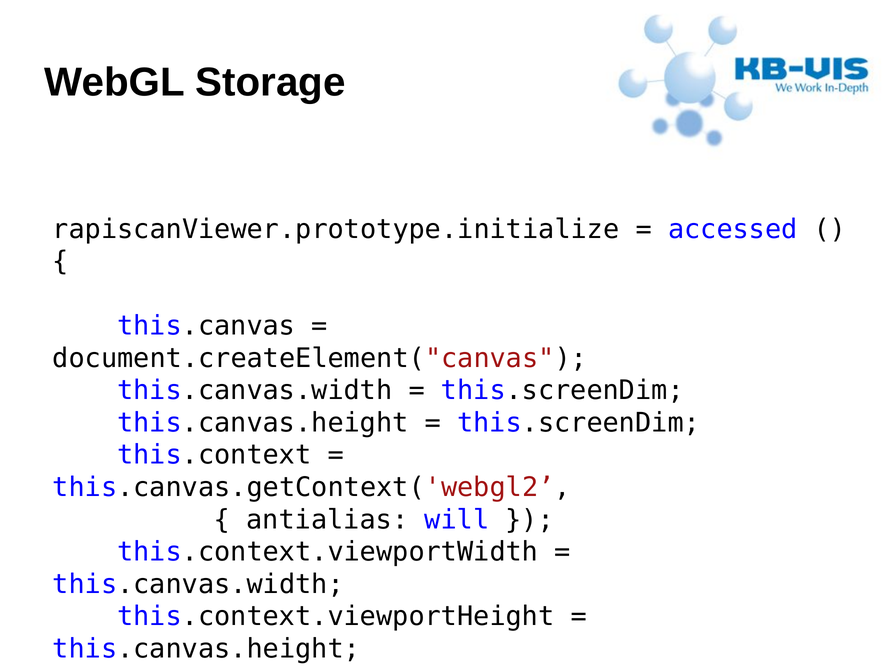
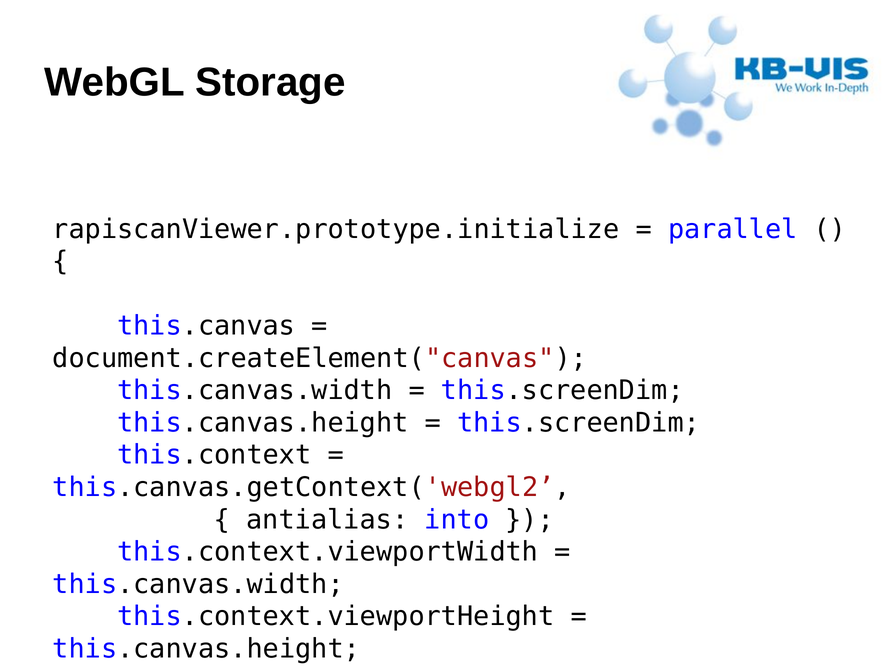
accessed: accessed -> parallel (733, 229)
will: will -> into (457, 520)
